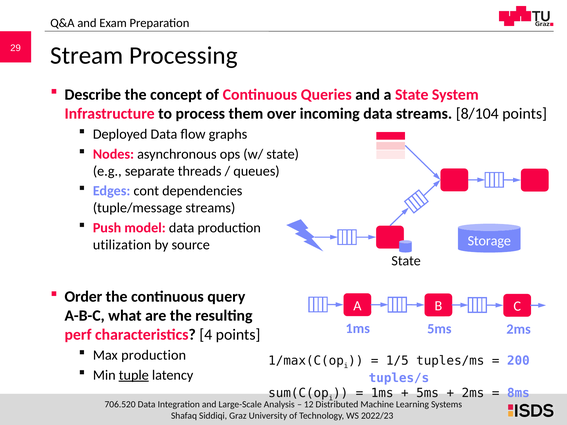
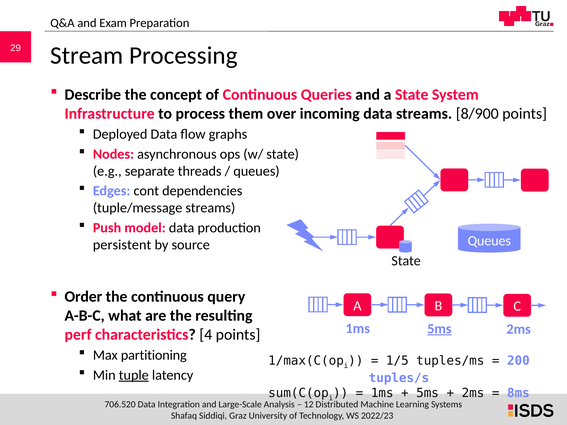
8/104: 8/104 -> 8/900 (477, 114)
Storage: Storage -> Queues (489, 241)
utilization: utilization -> persistent (122, 245)
5ms underline: none -> present (439, 329)
Max production: production -> partitioning (154, 355)
